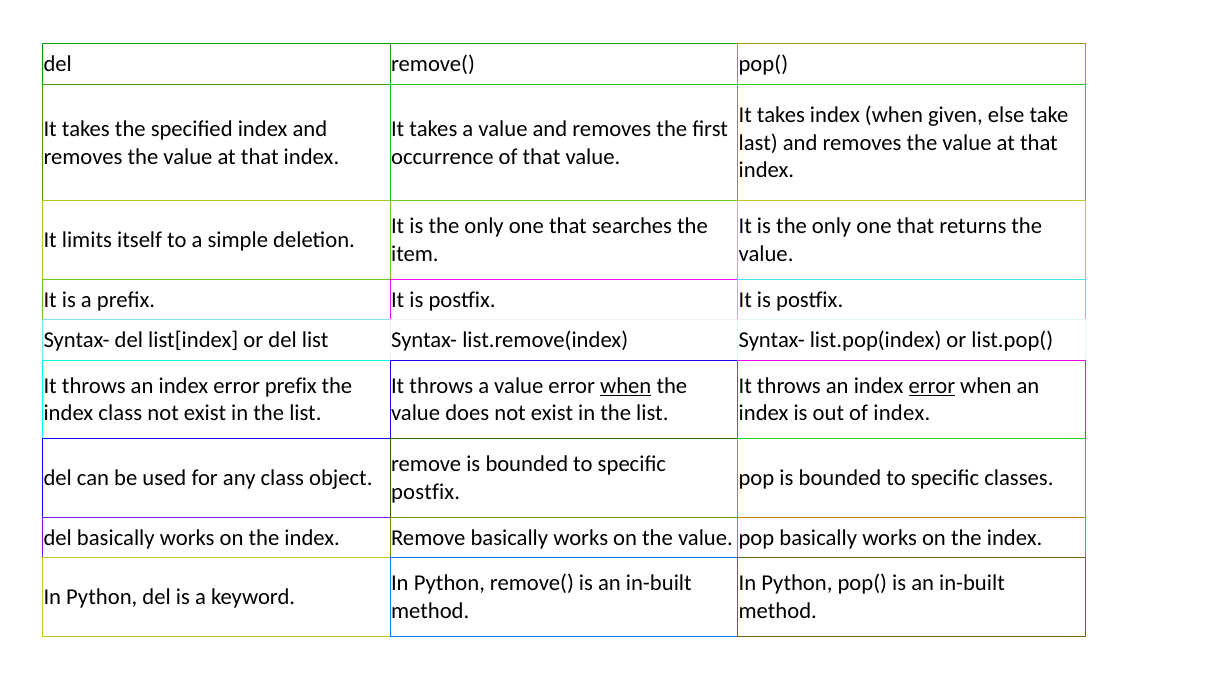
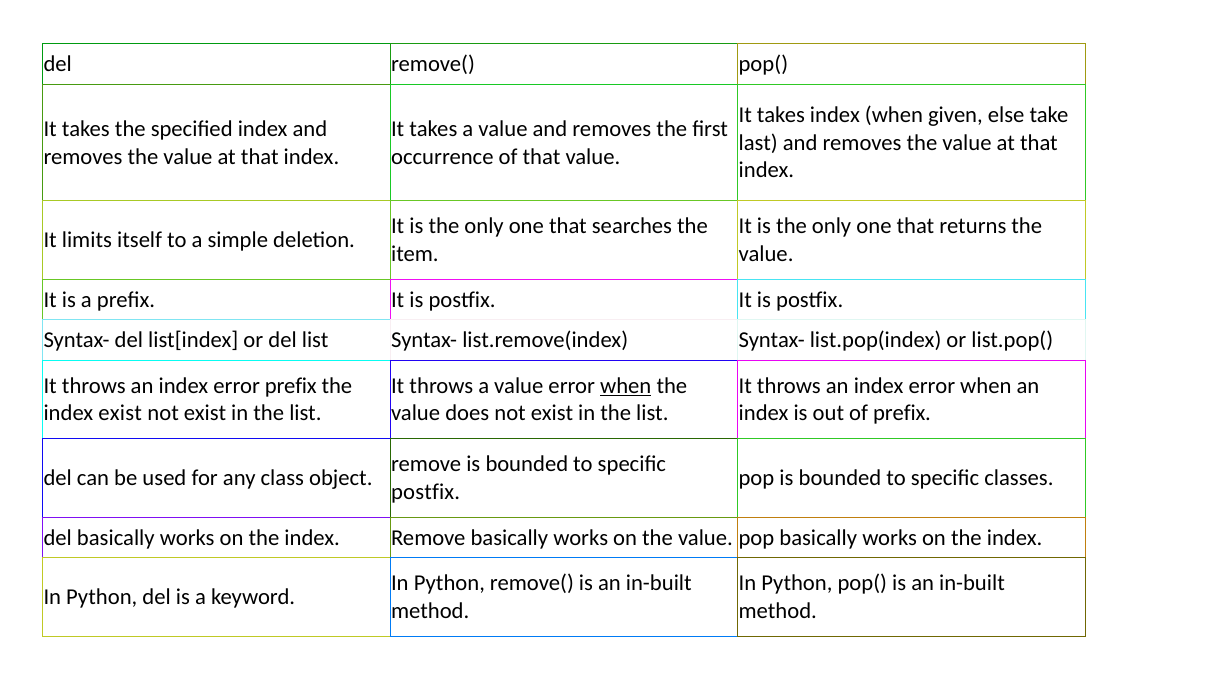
error underline: present -> none (932, 386)
index class: class -> exist (120, 414)
of index: index -> prefix (902, 414)
